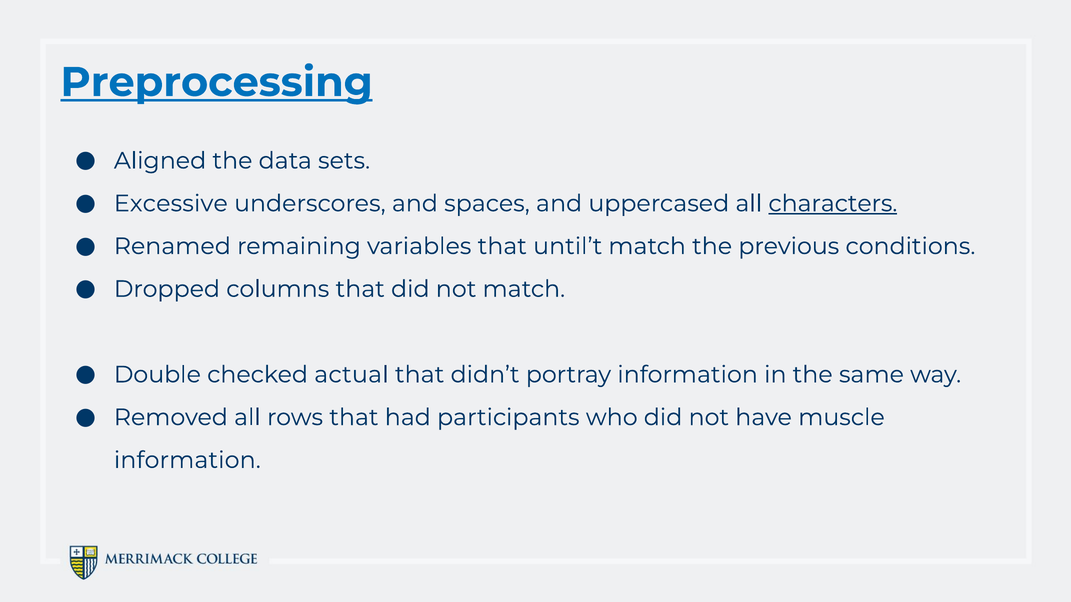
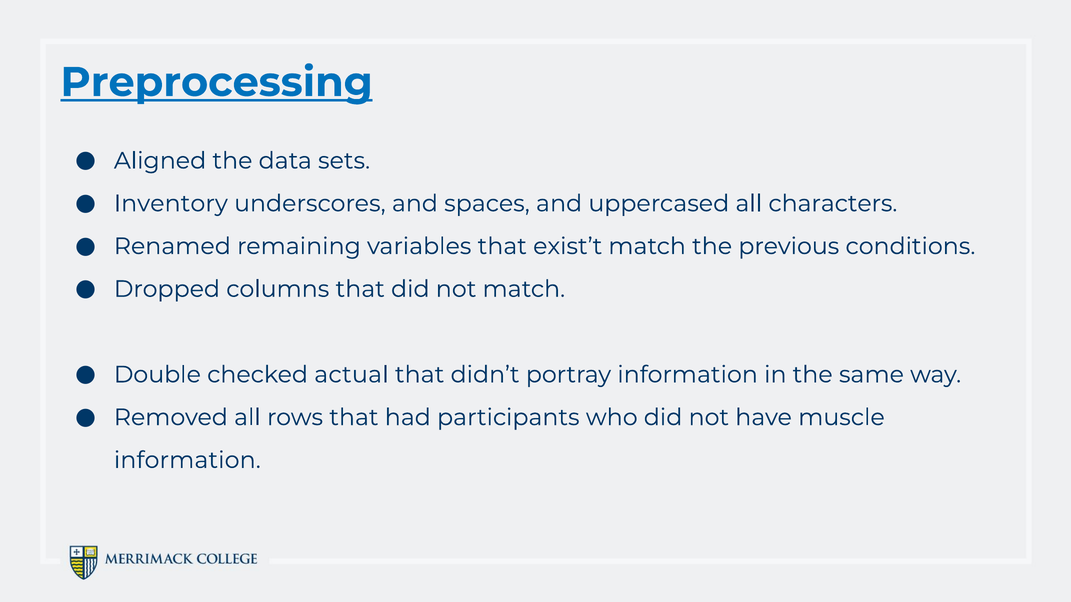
Excessive: Excessive -> Inventory (171, 204)
characters underline: present -> none (833, 204)
until’t: until’t -> exist’t (568, 246)
